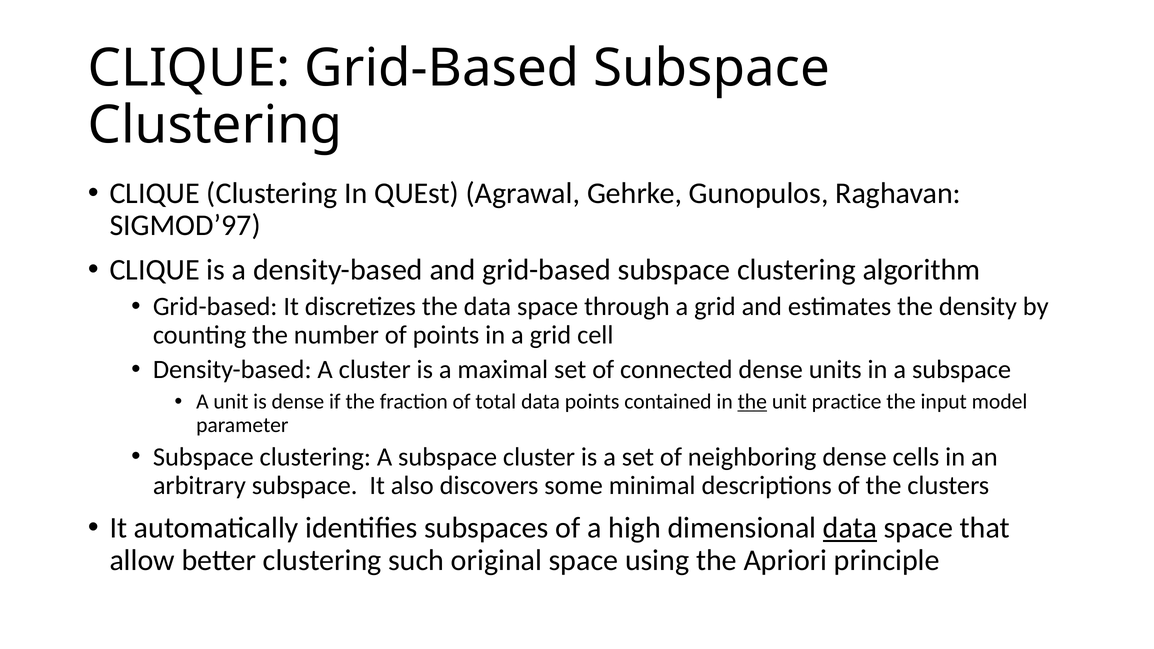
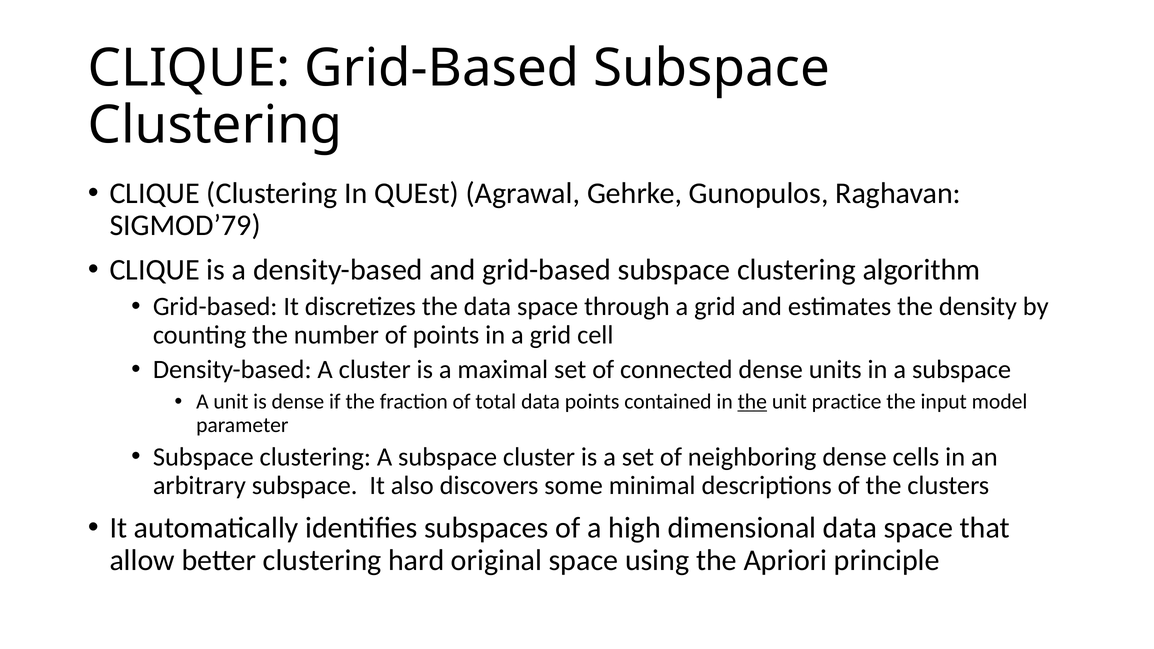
SIGMOD’97: SIGMOD’97 -> SIGMOD’79 (185, 226)
data underline: present -> none (850, 528)
such: such -> hard (416, 560)
